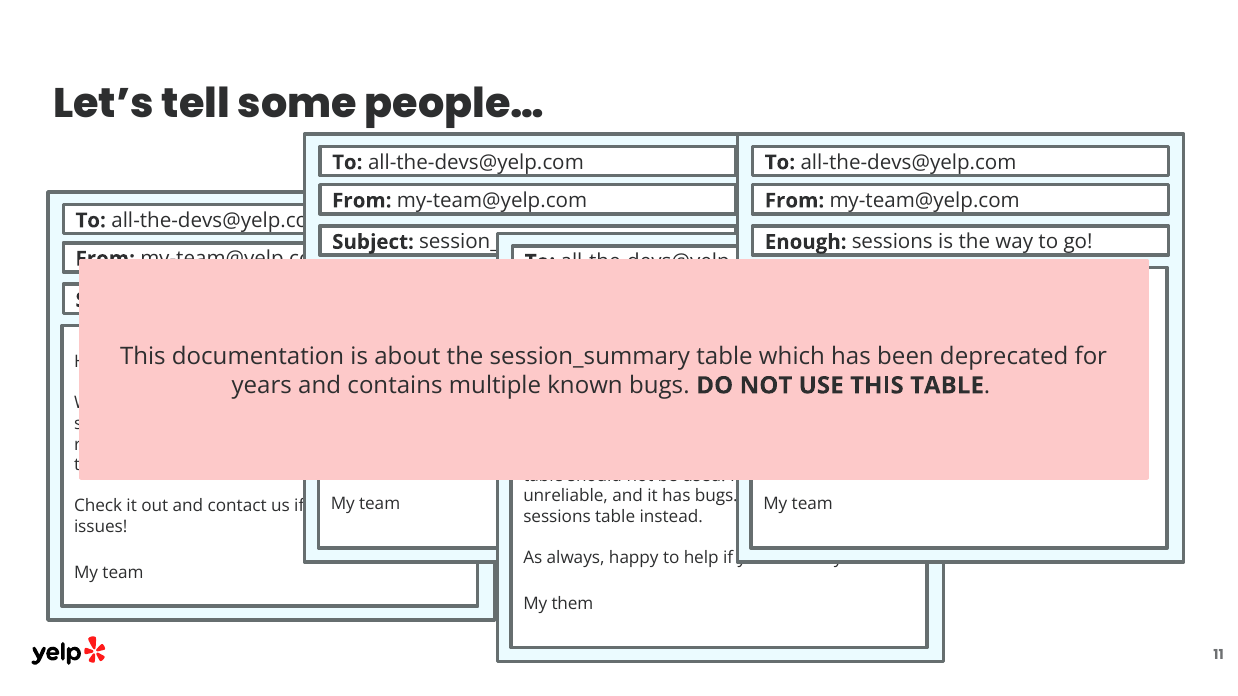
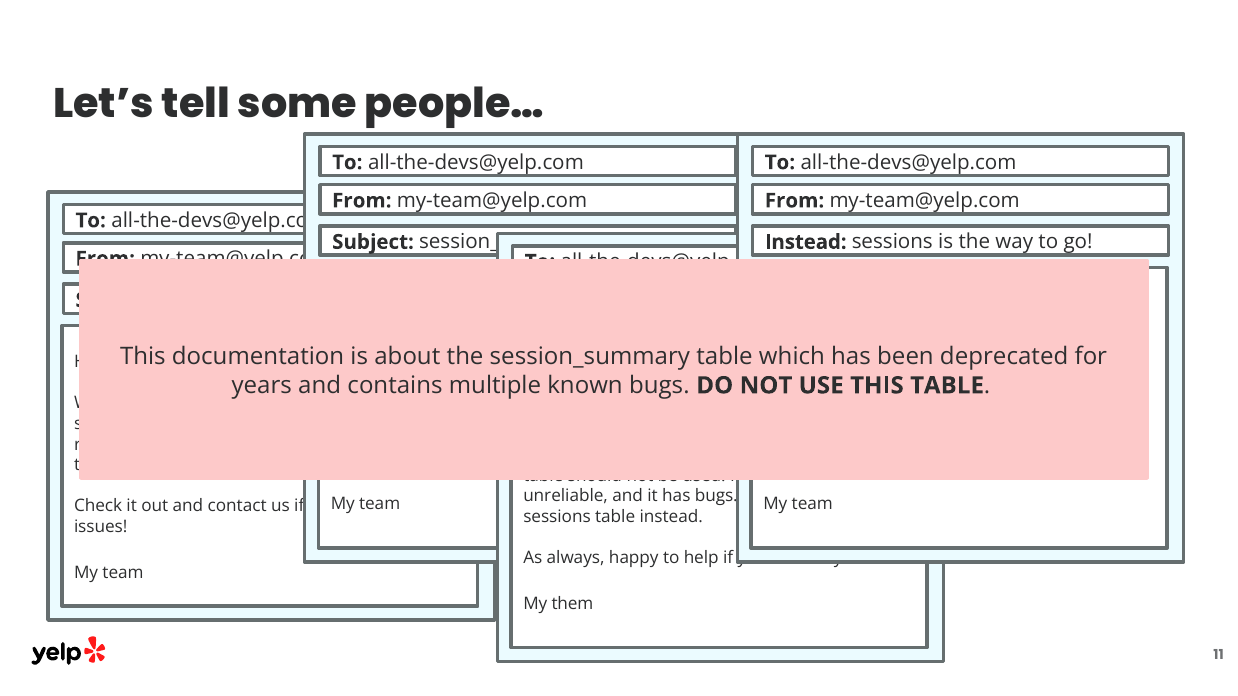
Enough: Enough -> Instead (806, 242)
